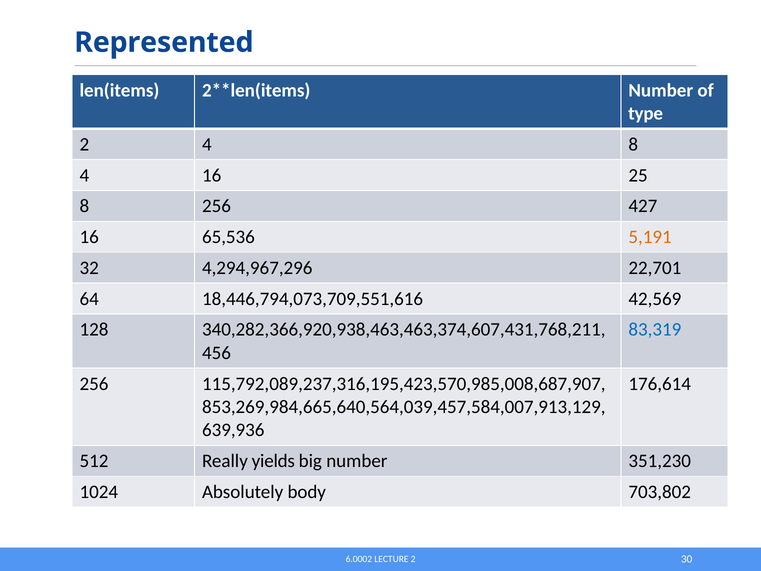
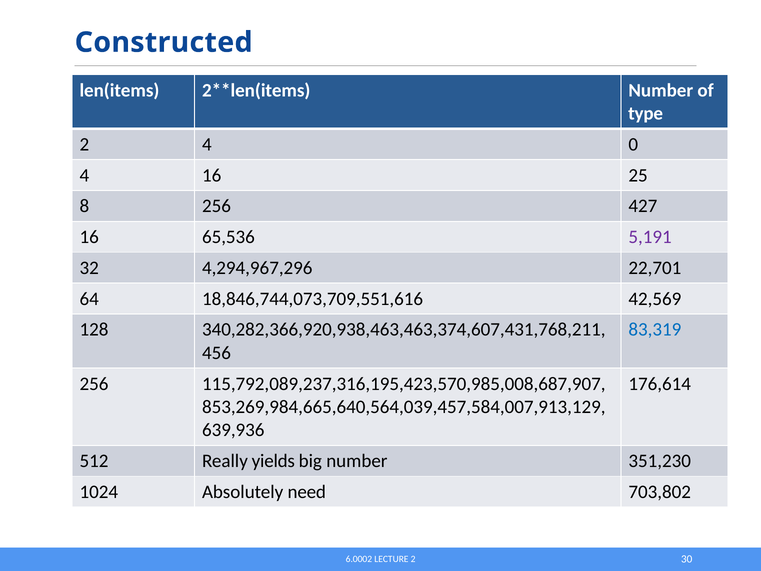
Represented: Represented -> Constructed (164, 42)
4 8: 8 -> 0 (633, 144)
5,191 colour: orange -> purple (650, 237)
18,446,794,073,709,551,616: 18,446,794,073,709,551,616 -> 18,846,744,073,709,551,616 (313, 299)
body: body -> need (307, 492)
